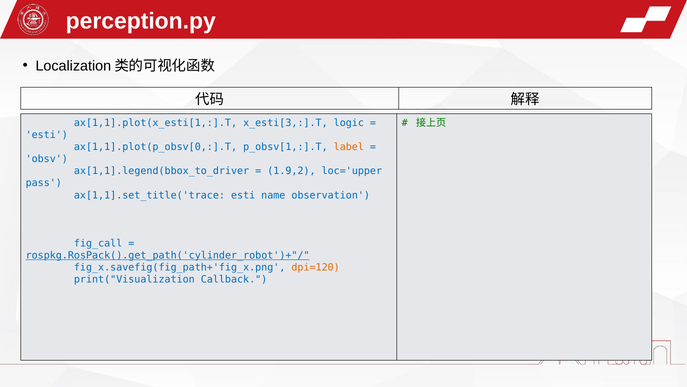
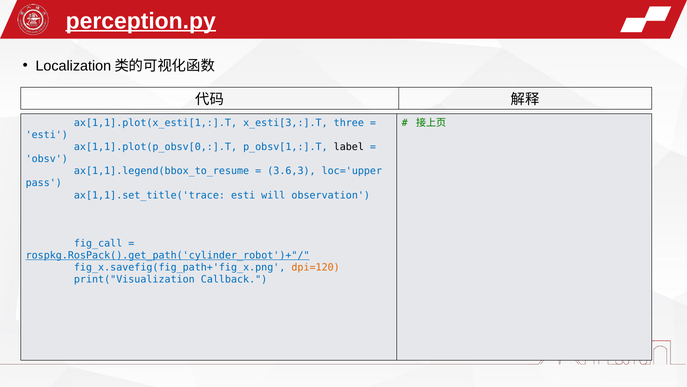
perception.py underline: none -> present (141, 21)
logic: logic -> three (349, 123)
label colour: orange -> black (349, 147)
ax[1,1].legend(bbox_to_driver: ax[1,1].legend(bbox_to_driver -> ax[1,1].legend(bbox_to_resume (162, 171)
1.9,2: 1.9,2 -> 3.6,3 (291, 171)
name: name -> will (273, 195)
